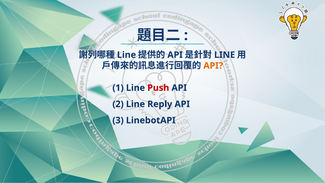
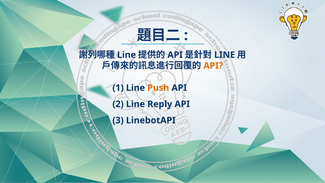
Push colour: red -> orange (158, 88)
